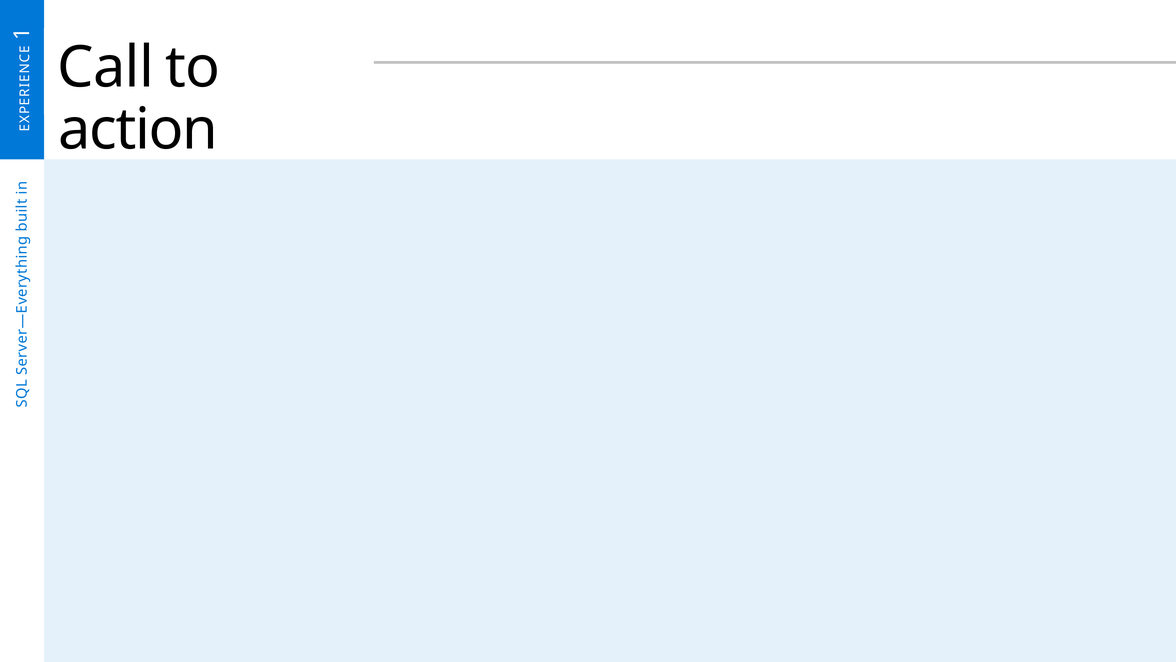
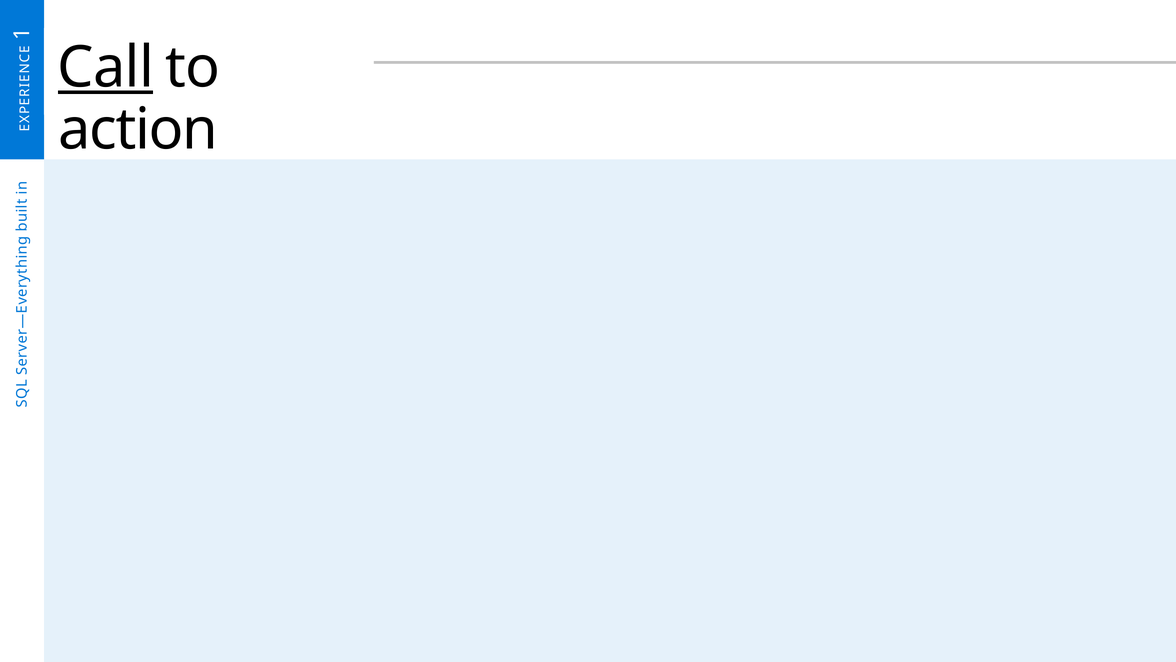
Call underline: none -> present (106, 67)
